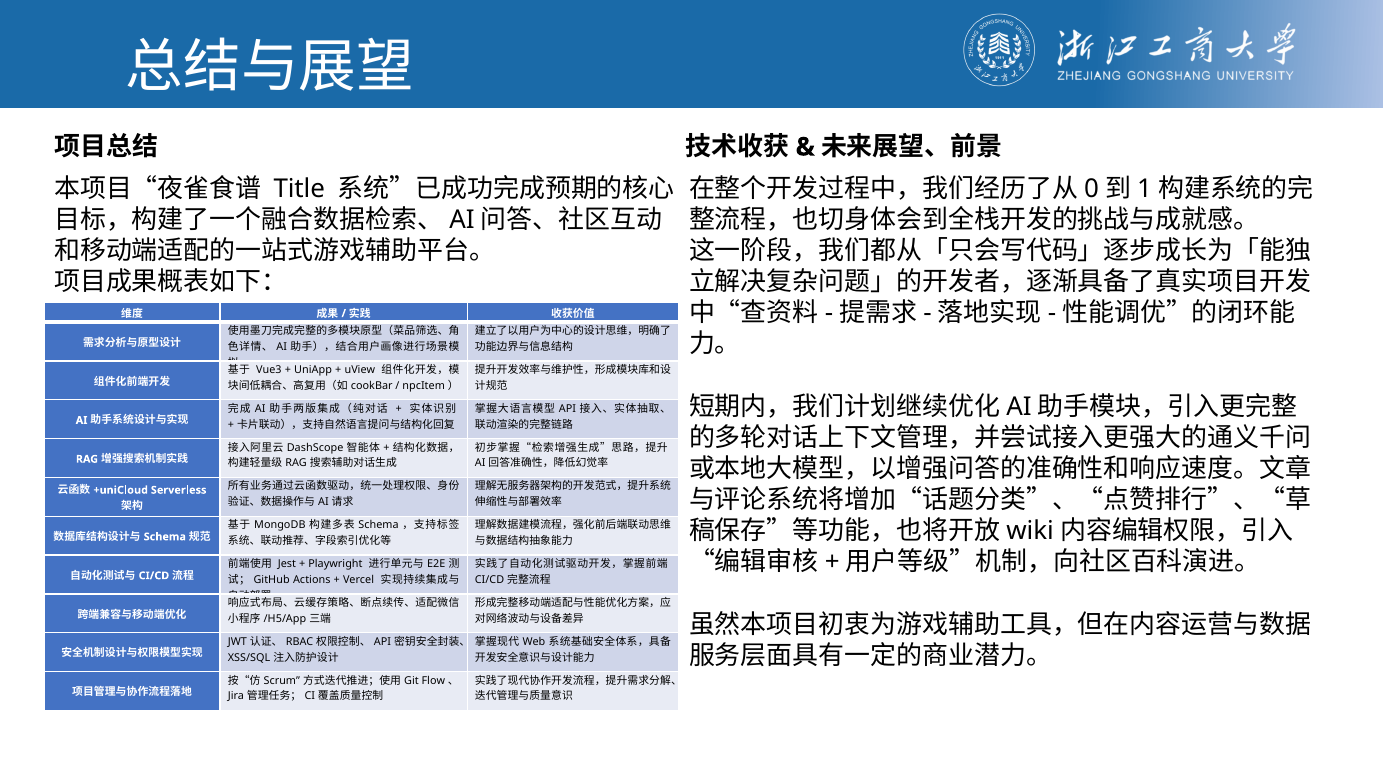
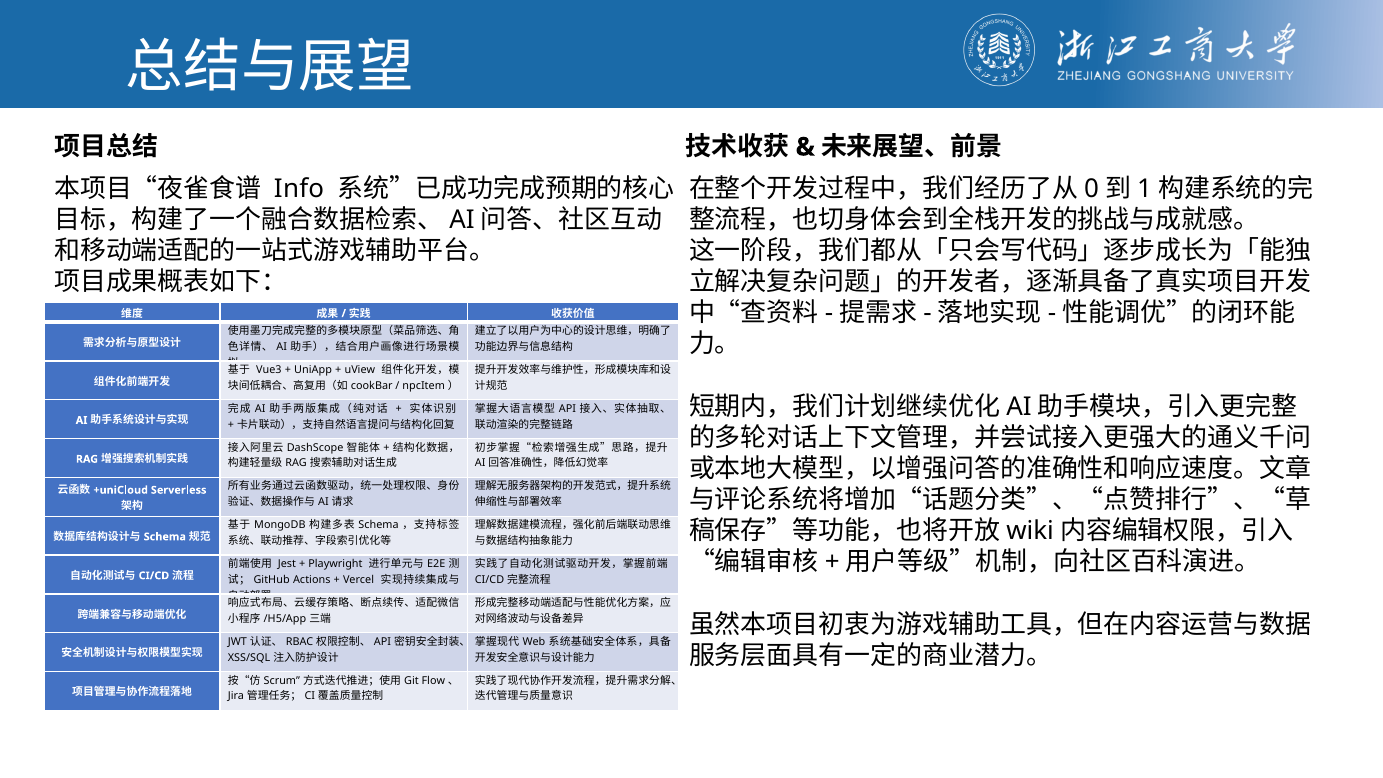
Title: Title -> Info (299, 189)
